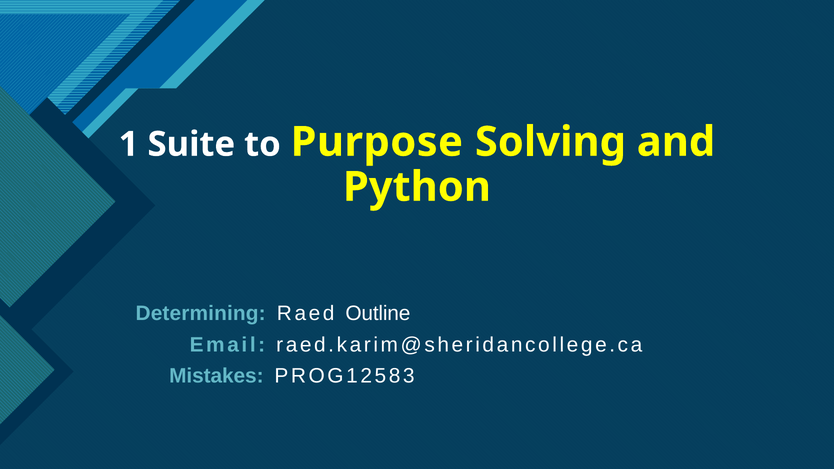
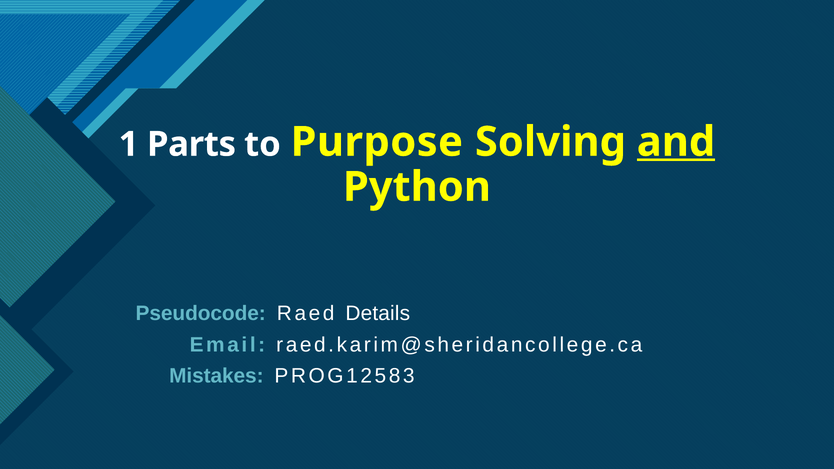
Suite: Suite -> Parts (191, 144)
and underline: none -> present (676, 142)
Determining: Determining -> Pseudocode (201, 314)
Outline: Outline -> Details (378, 314)
